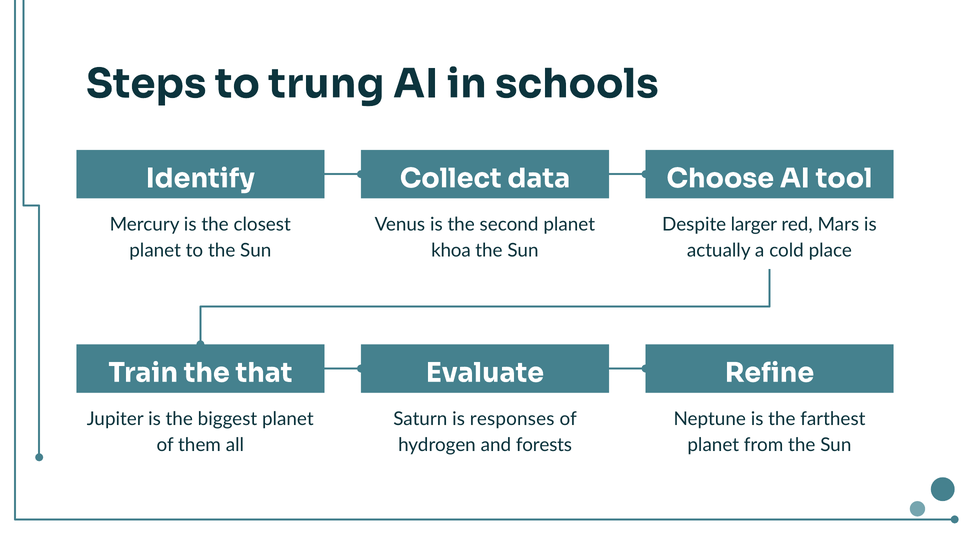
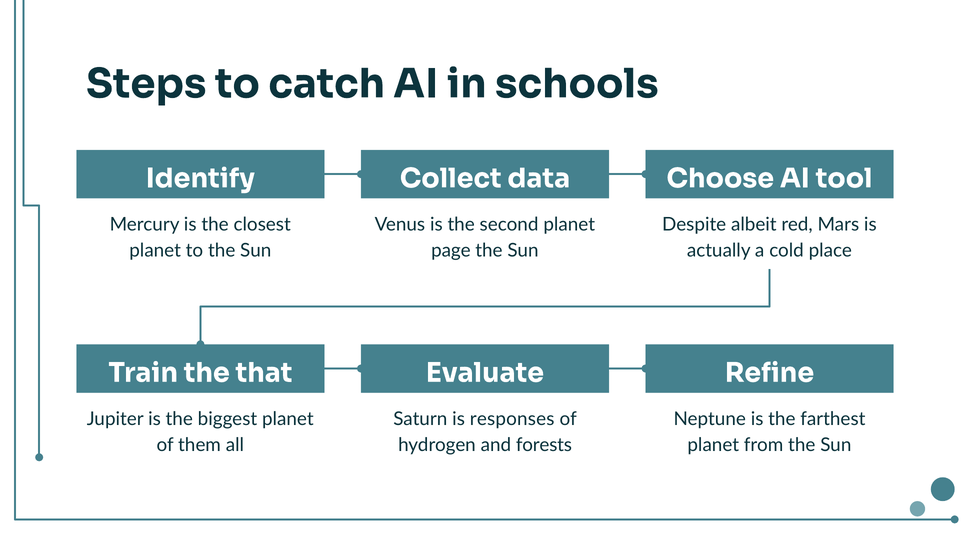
trung: trung -> catch (327, 84)
larger: larger -> albeit (754, 224)
khoa: khoa -> page (451, 250)
